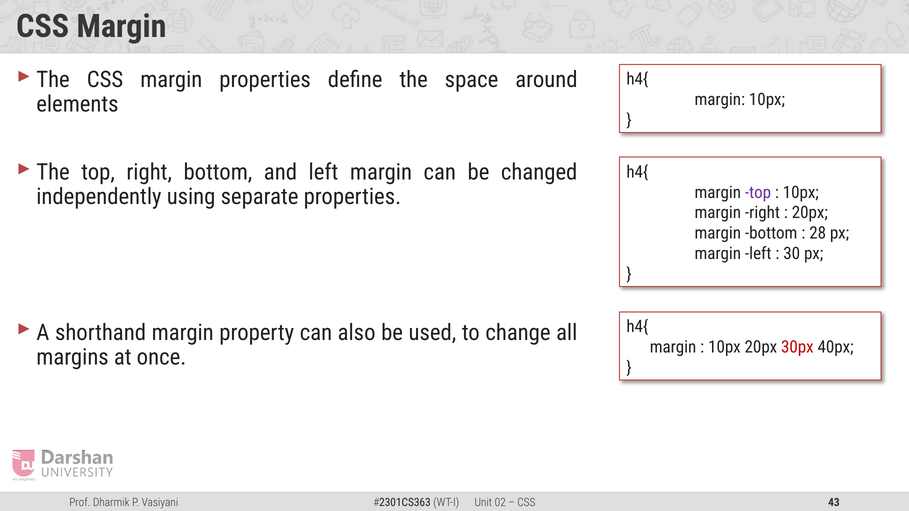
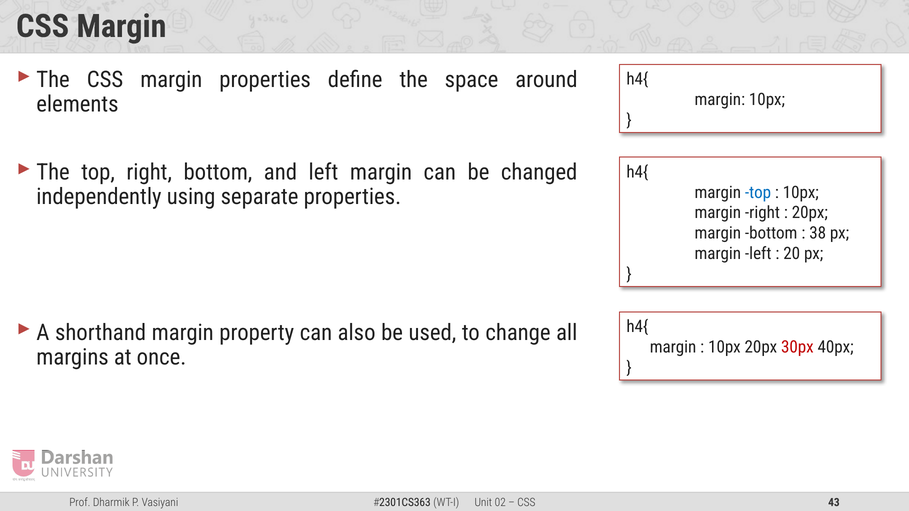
top colour: purple -> blue (758, 193)
28: 28 -> 38 (818, 233)
30: 30 -> 20 (792, 254)
